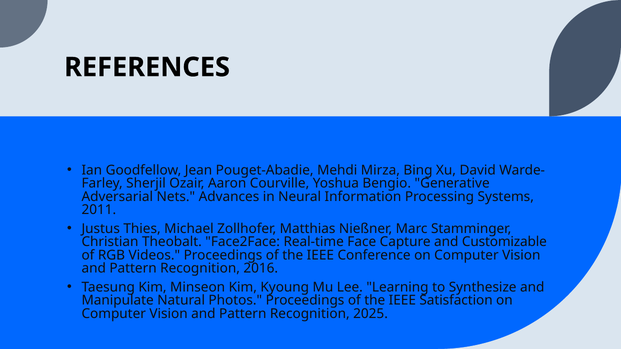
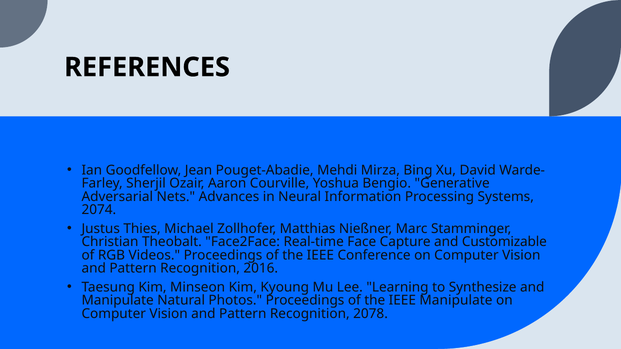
2011: 2011 -> 2074 (99, 210)
IEEE Satisfaction: Satisfaction -> Manipulate (456, 301)
2025: 2025 -> 2078 (371, 314)
